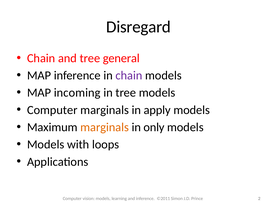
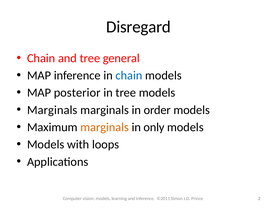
chain colour: purple -> blue (129, 75)
incoming: incoming -> posterior (77, 93)
Computer: Computer -> Marginals (52, 110)
apply: apply -> order (157, 110)
